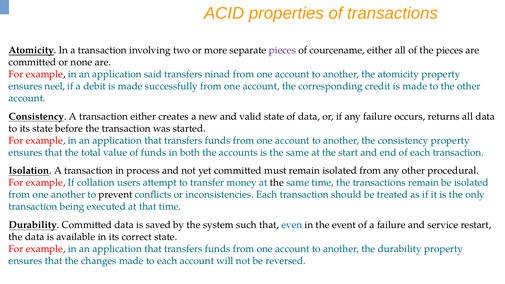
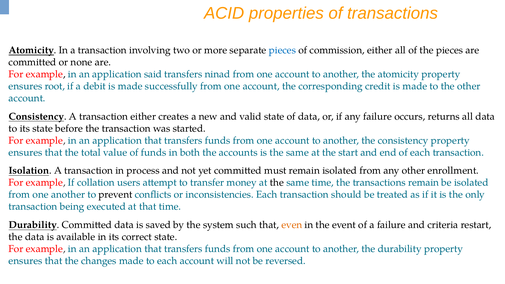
pieces colour: purple -> blue (282, 50)
courcename: courcename -> commission (337, 50)
neel: neel -> root (55, 86)
procedural: procedural -> enrollment (453, 171)
even colour: blue -> orange (292, 225)
service: service -> criteria (443, 225)
